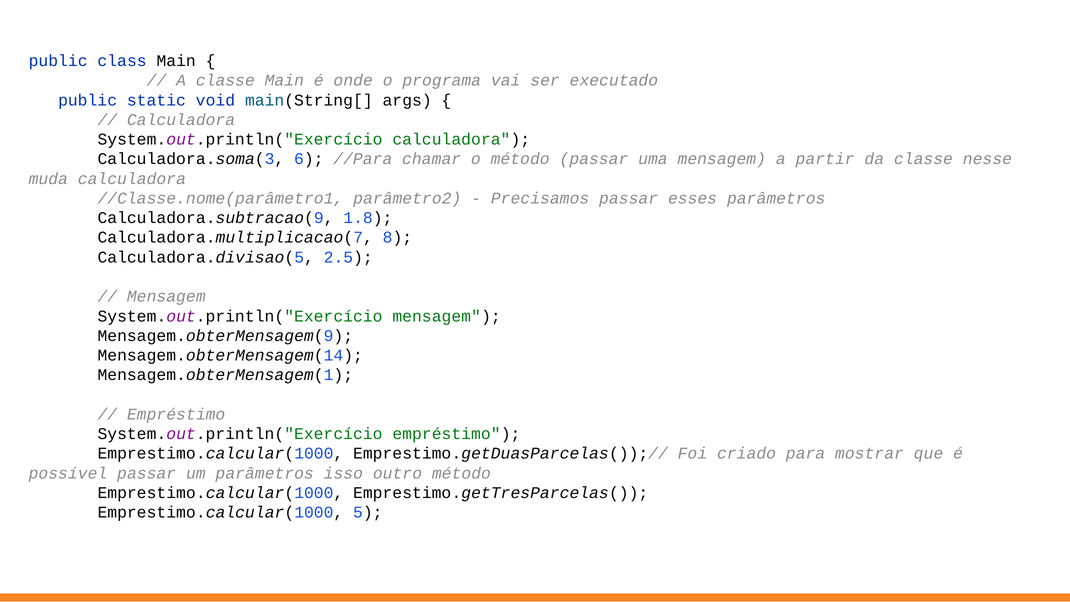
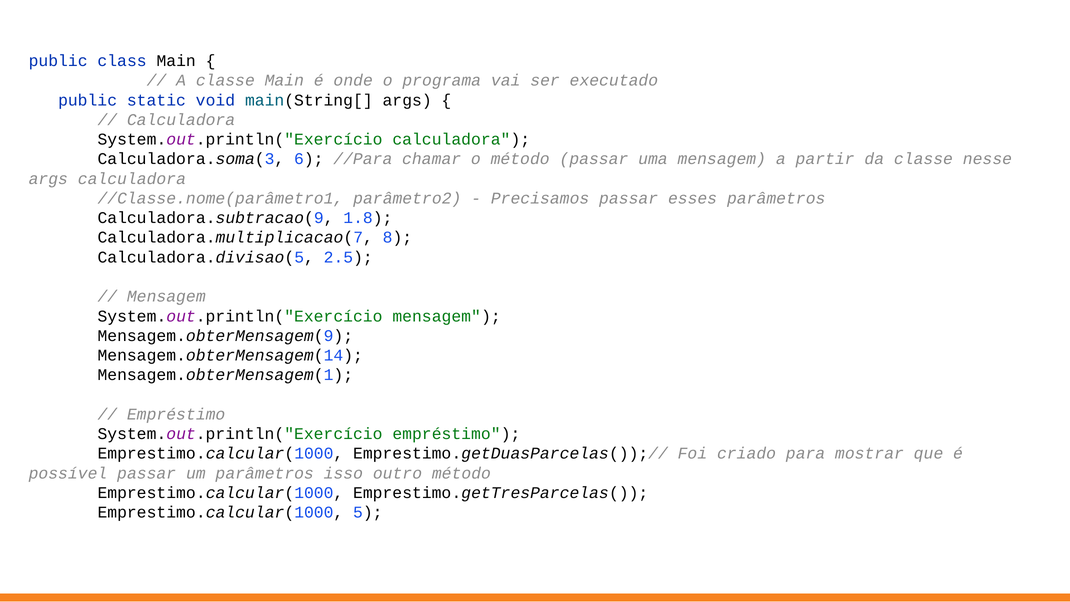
muda: muda -> args (48, 179)
